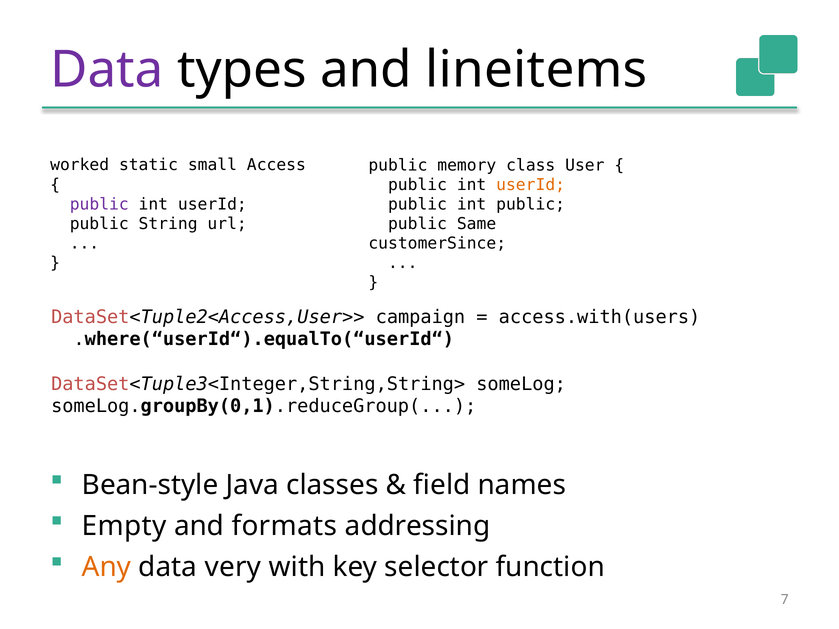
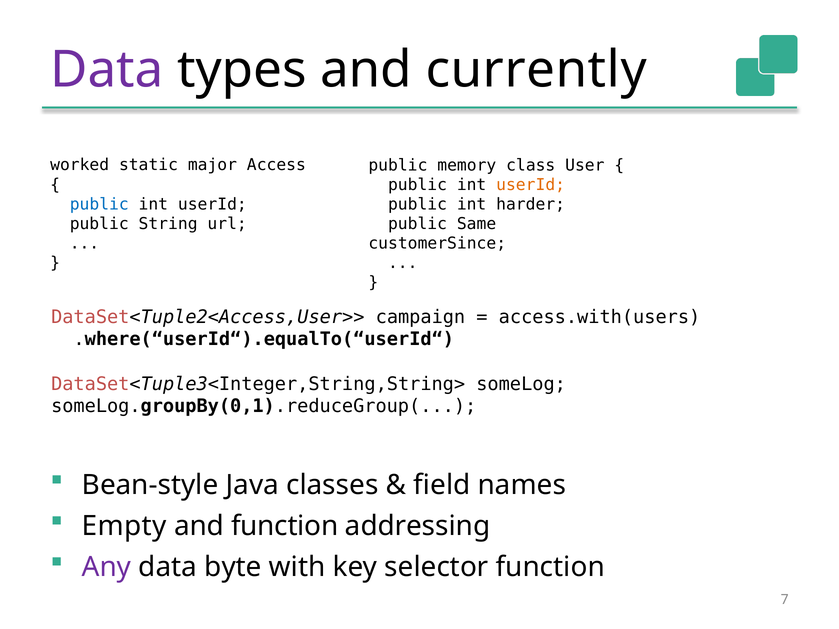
lineitems: lineitems -> currently (536, 70)
small: small -> major (212, 165)
public colour: purple -> blue (99, 204)
int public: public -> harder (531, 204)
and formats: formats -> function (285, 526)
Any colour: orange -> purple (107, 567)
very: very -> byte (233, 567)
